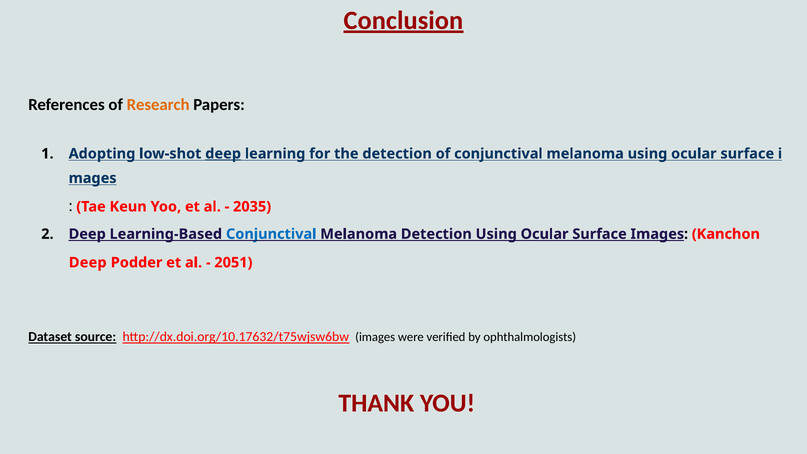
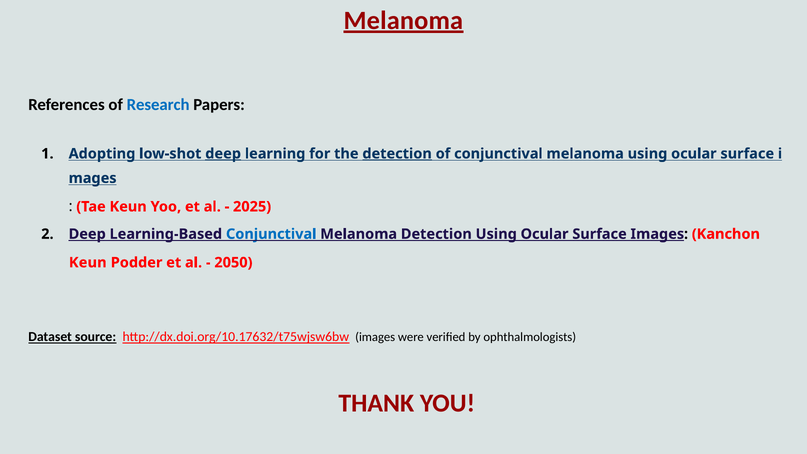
Conclusion: Conclusion -> Melanoma (403, 20)
Research colour: orange -> blue (158, 105)
detection underline: none -> present (397, 154)
2035: 2035 -> 2025 (252, 207)
Deep: Deep -> Keun (88, 263)
2051: 2051 -> 2050 (233, 263)
